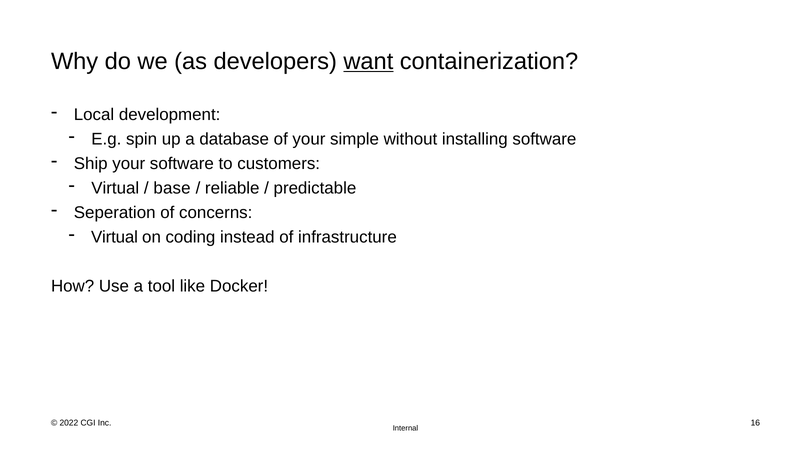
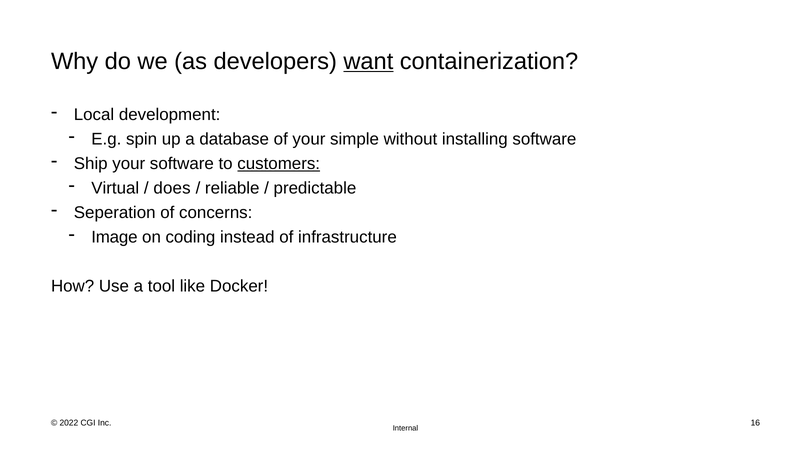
customers underline: none -> present (279, 164)
base: base -> does (172, 188)
Virtual: Virtual -> Image (114, 237)
